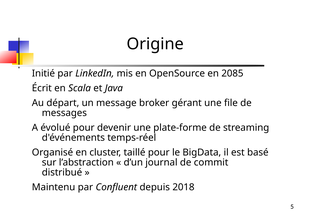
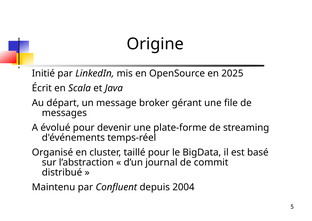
2085: 2085 -> 2025 (232, 73)
2018: 2018 -> 2004 (183, 187)
